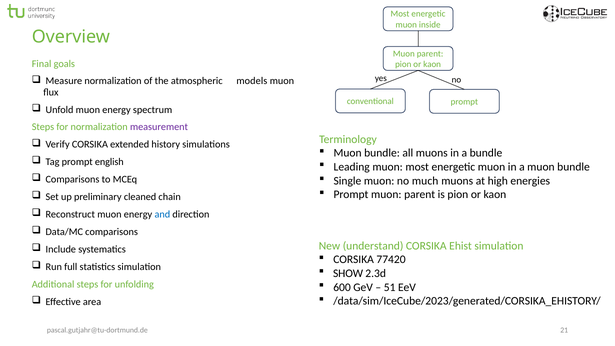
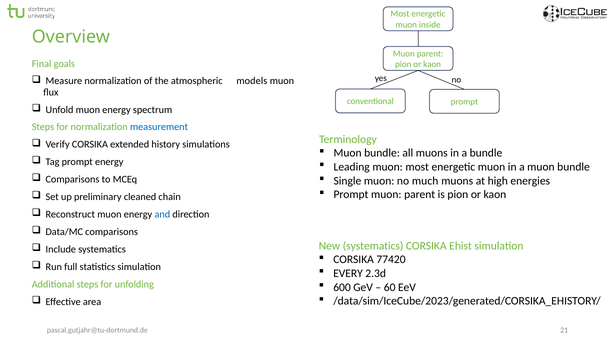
measurement colour: purple -> blue (159, 127)
prompt english: english -> energy (109, 162)
New understand: understand -> systematics (373, 246)
SHOW: SHOW -> EVERY (348, 273)
51: 51 -> 60 (390, 287)
